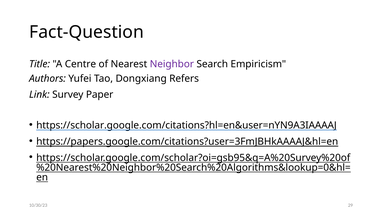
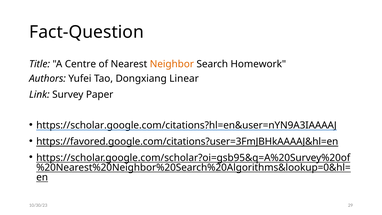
Neighbor colour: purple -> orange (172, 64)
Empiricism: Empiricism -> Homework (258, 64)
Refers: Refers -> Linear (184, 79)
https://papers.google.com/citations?user=3FmJBHkAAAAJ&hl=en: https://papers.google.com/citations?user=3FmJBHkAAAAJ&hl=en -> https://favored.google.com/citations?user=3FmJBHkAAAAJ&hl=en (187, 142)
